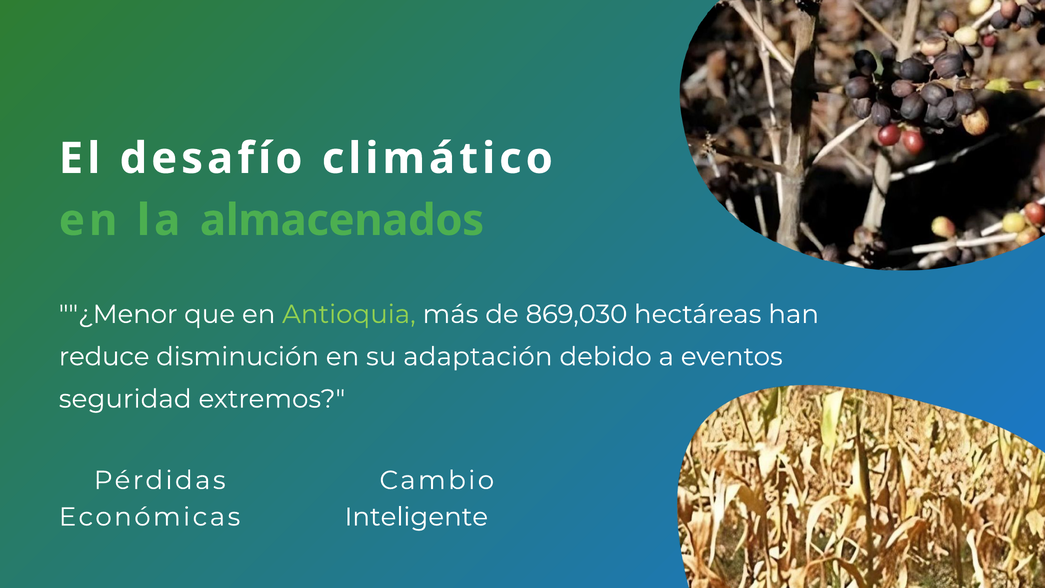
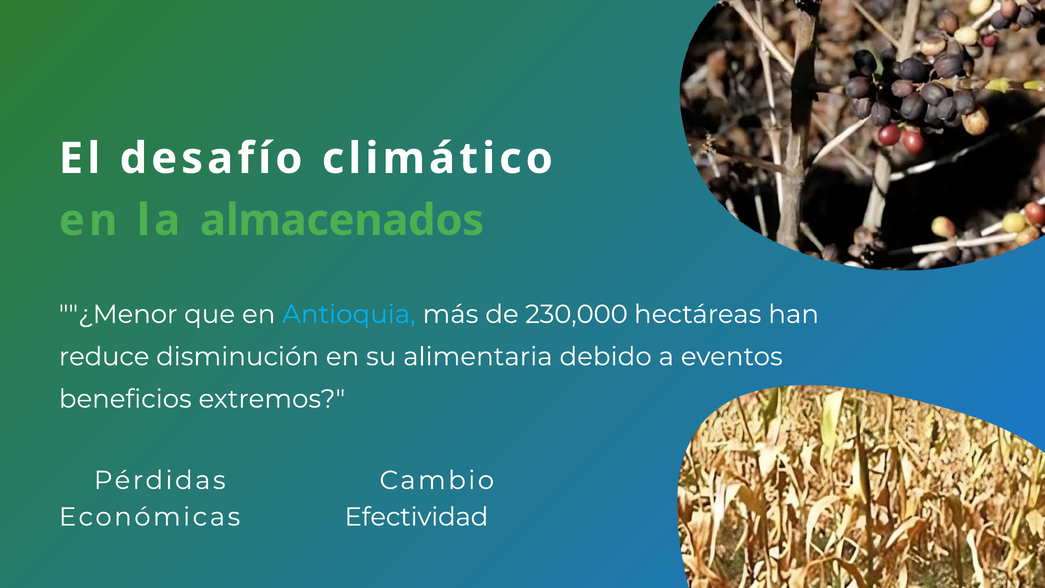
Antioquia colour: light green -> light blue (349, 314)
869,030: 869,030 -> 230,000 (576, 314)
adaptación: adaptación -> alimentaria (478, 357)
seguridad: seguridad -> beneficios (125, 399)
Inteligente: Inteligente -> Efectividad (416, 517)
